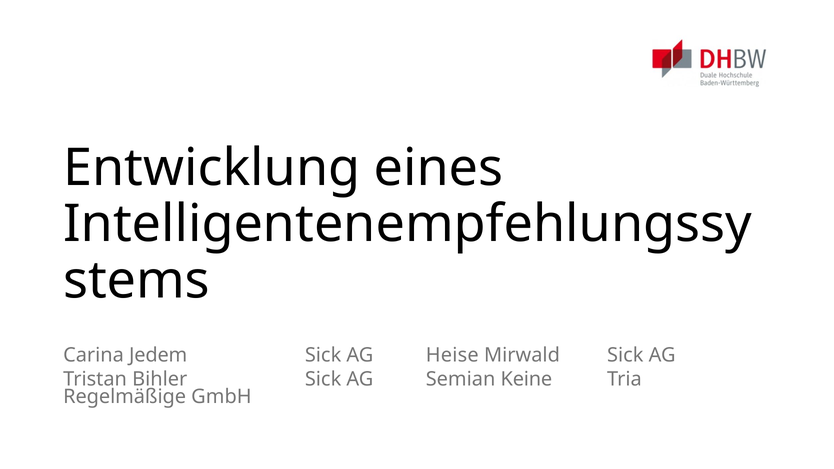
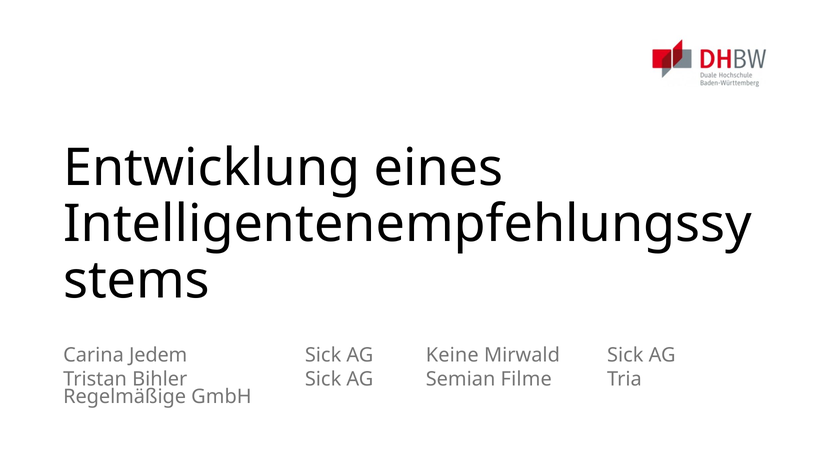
Heise: Heise -> Keine (452, 355)
Keine: Keine -> Filme (526, 379)
